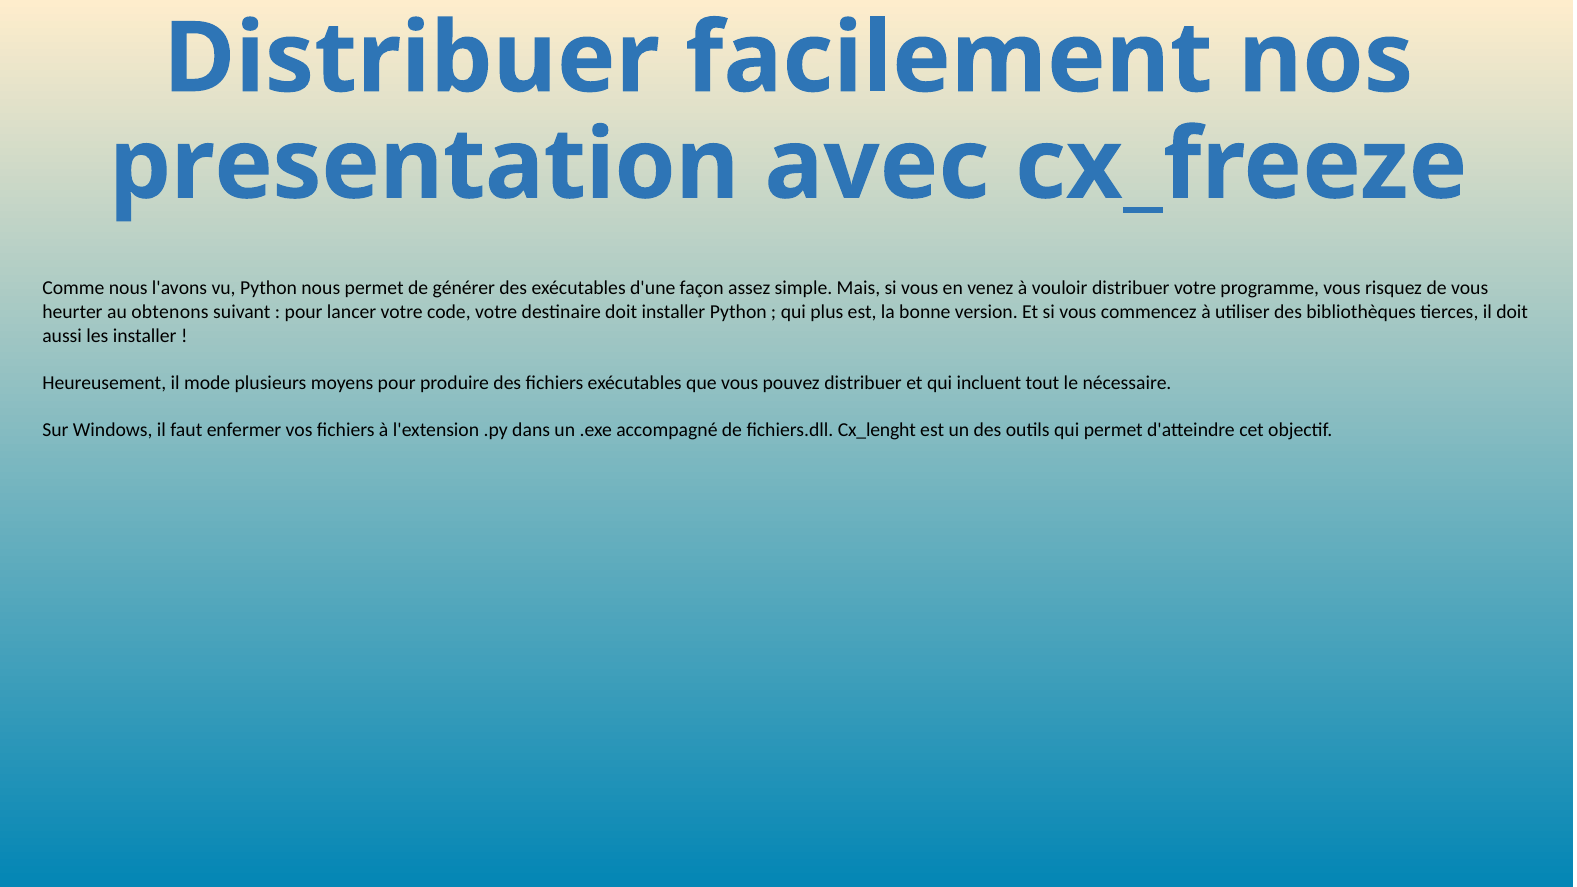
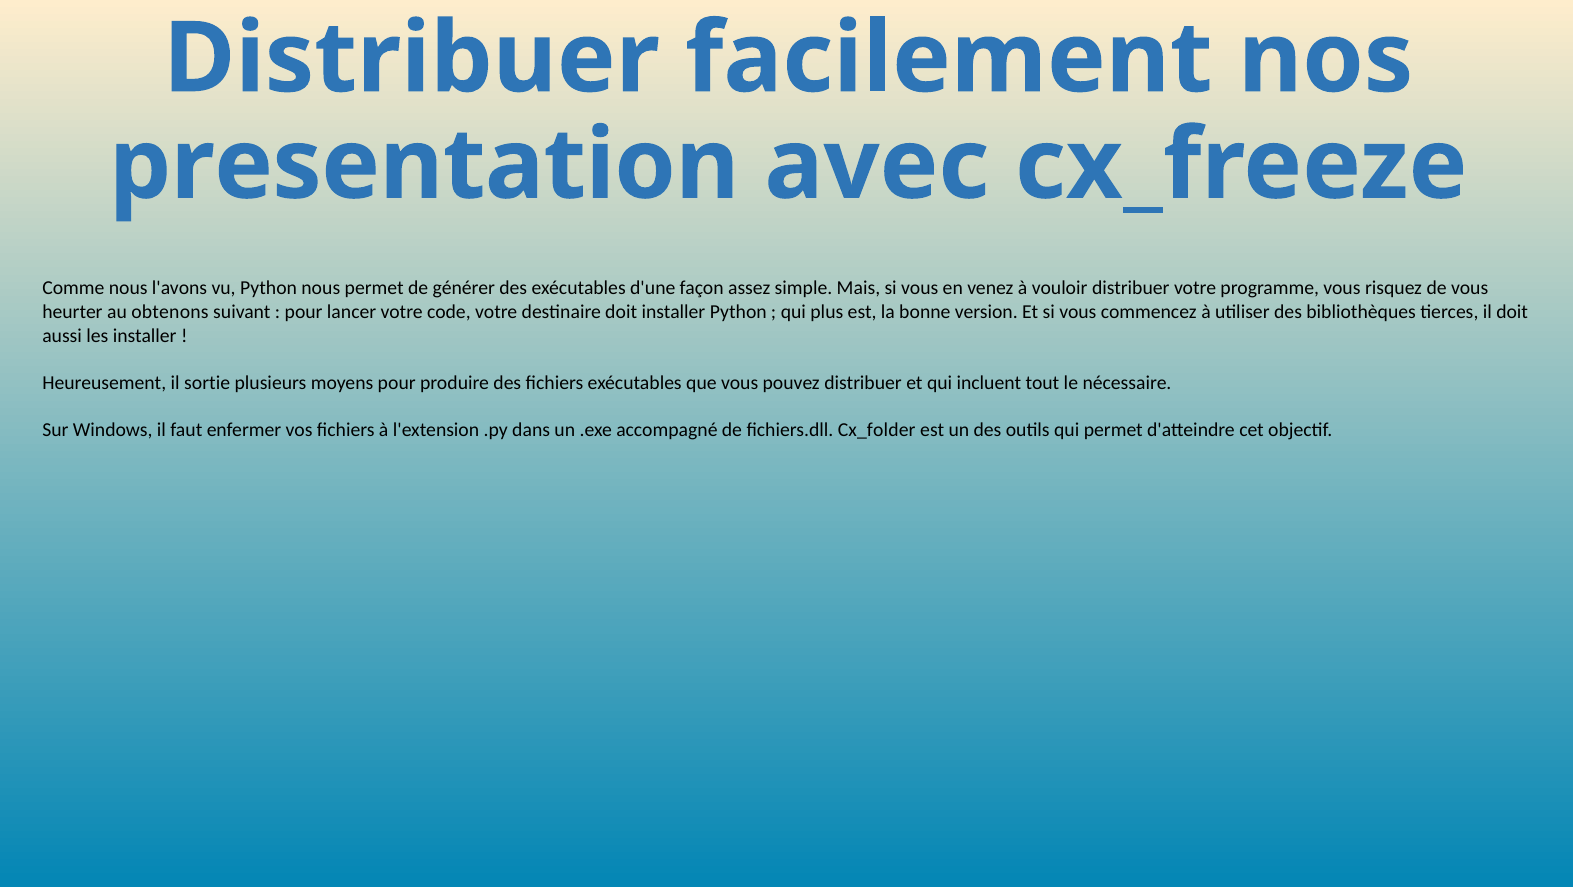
mode: mode -> sortie (207, 383)
Cx_lenght: Cx_lenght -> Cx_folder (877, 430)
